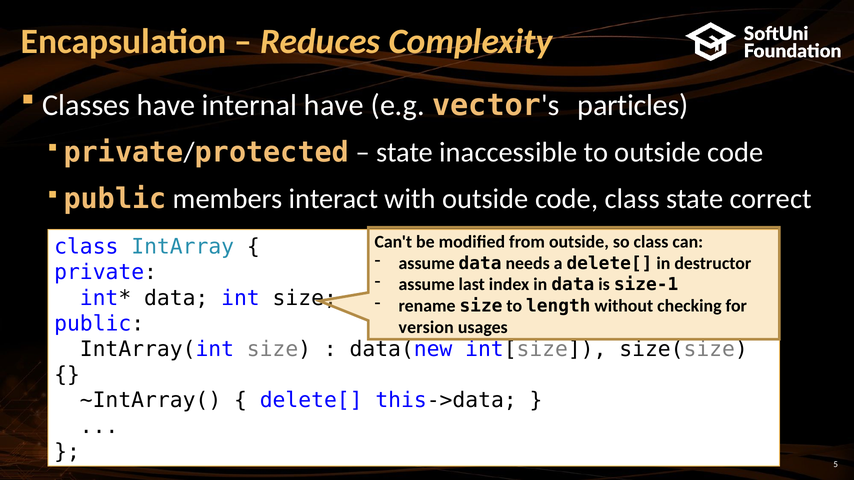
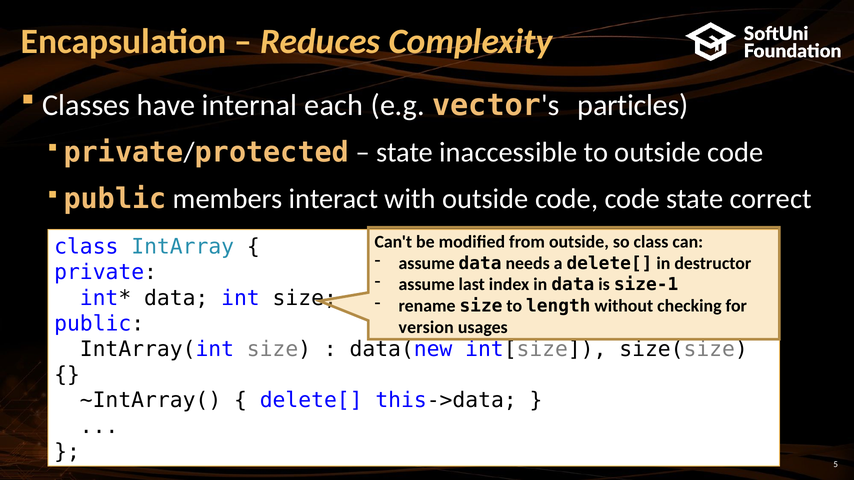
internal have: have -> each (334, 105)
code class: class -> code (632, 199)
